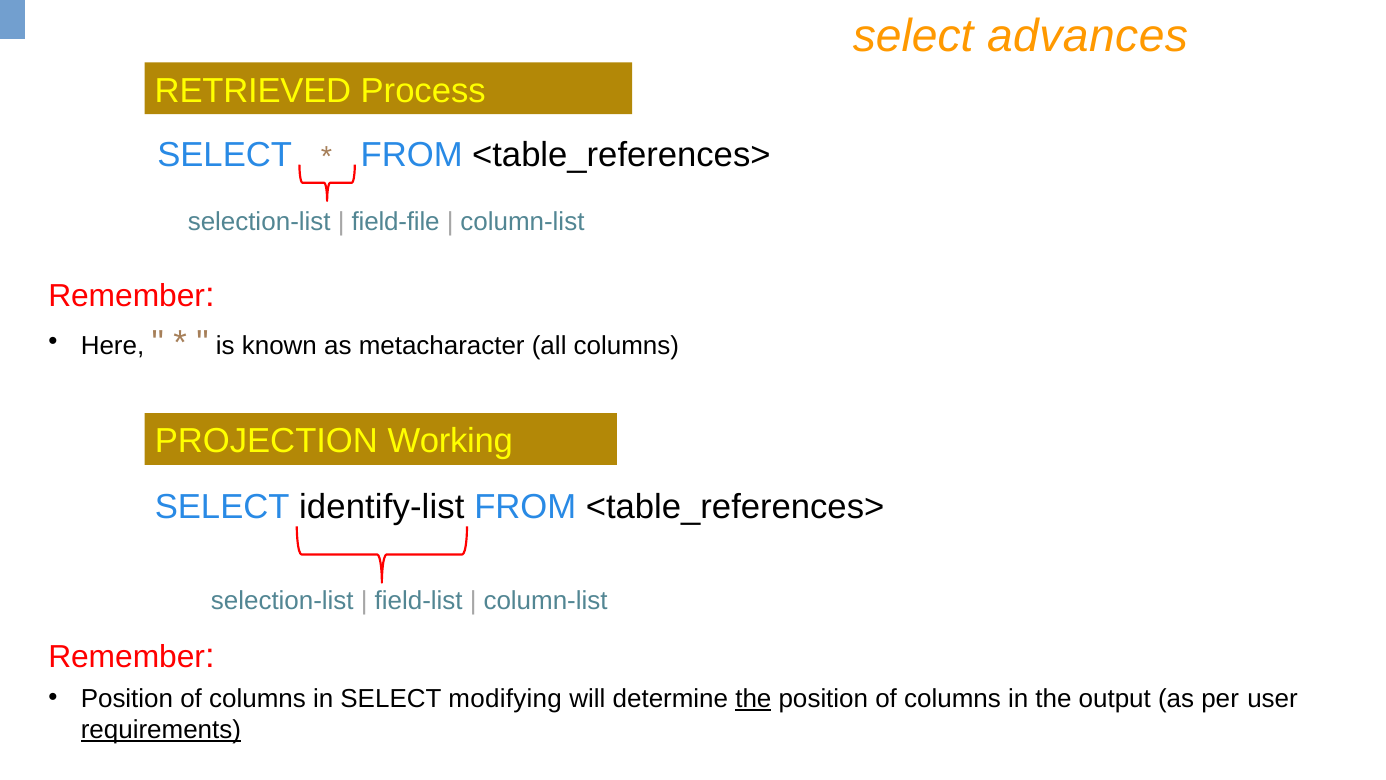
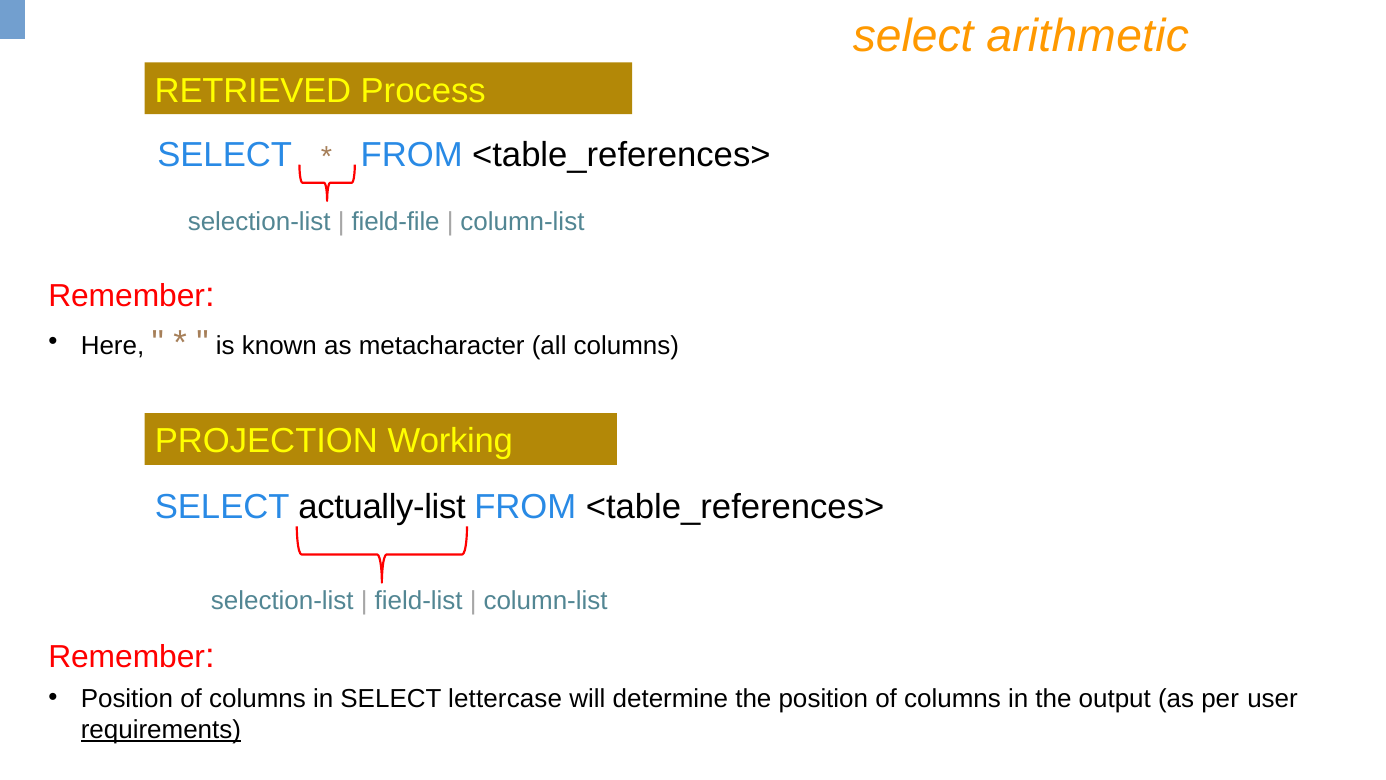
advances: advances -> arithmetic (1088, 36)
identify-list: identify-list -> actually-list (382, 507)
modifying: modifying -> lettercase (505, 698)
the underline: present -> none (753, 698)
